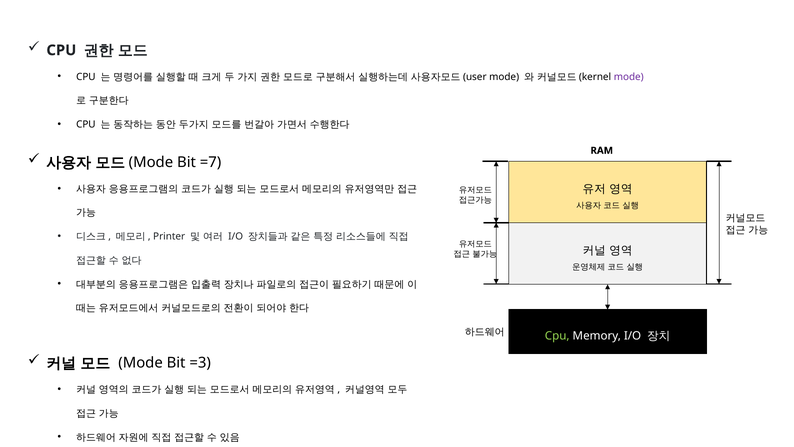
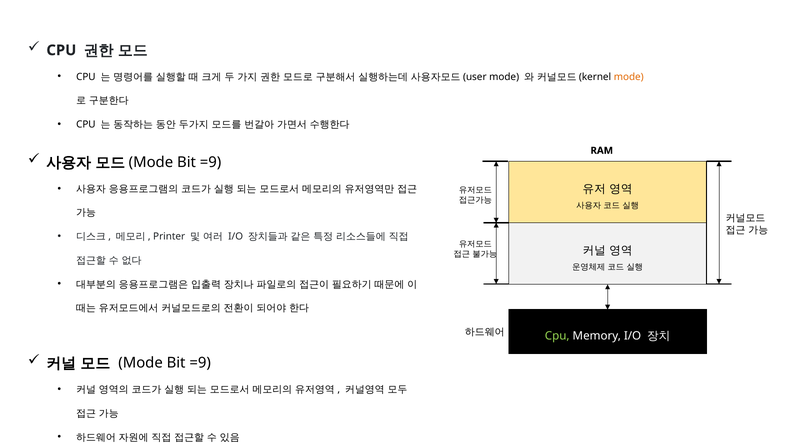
mode colour: purple -> orange (629, 77)
=7: =7 -> =9 (211, 162)
Mode Bit =3: =3 -> =9 (200, 363)
